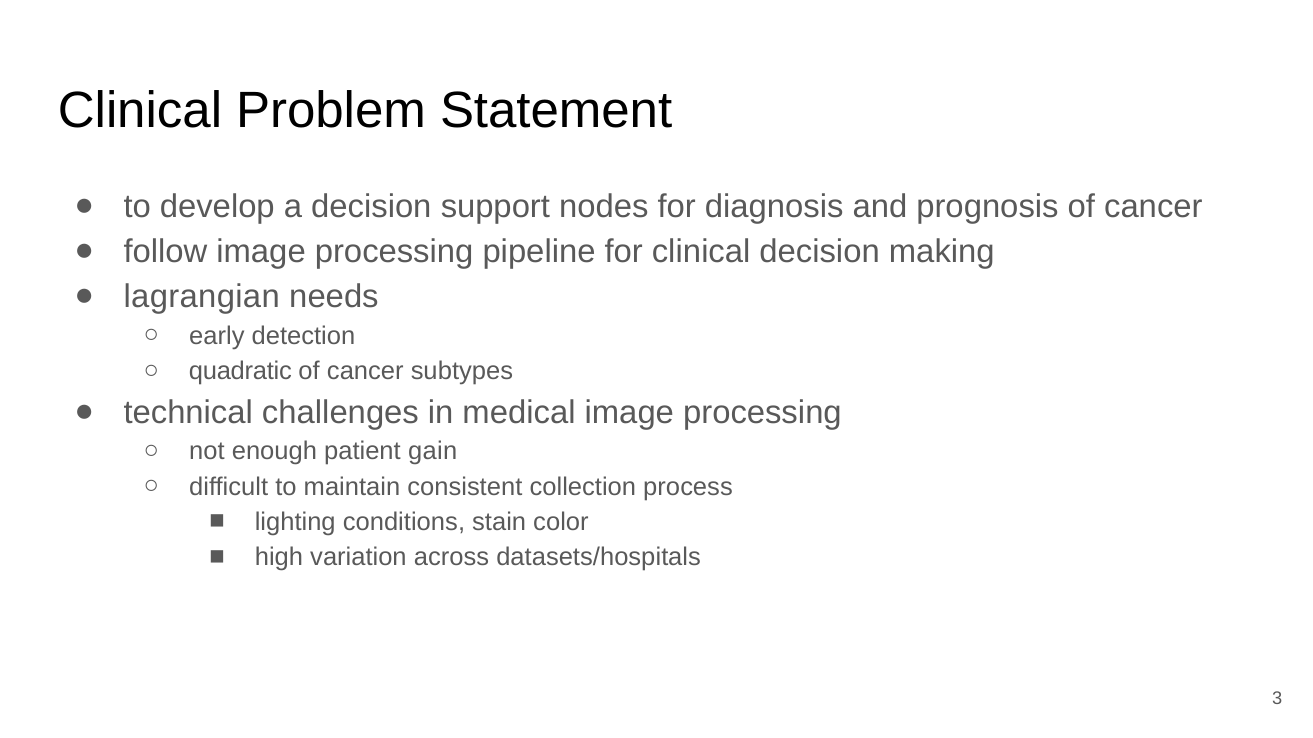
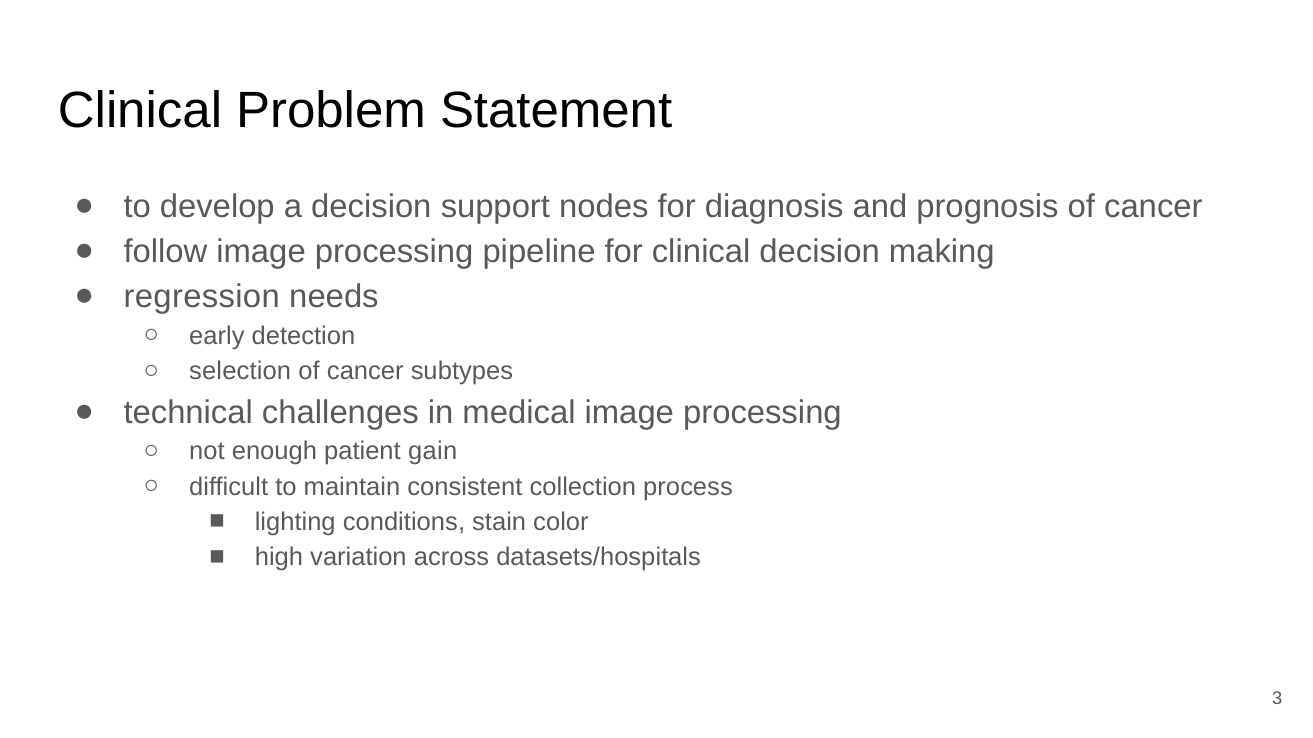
lagrangian: lagrangian -> regression (202, 297)
quadratic: quadratic -> selection (240, 371)
